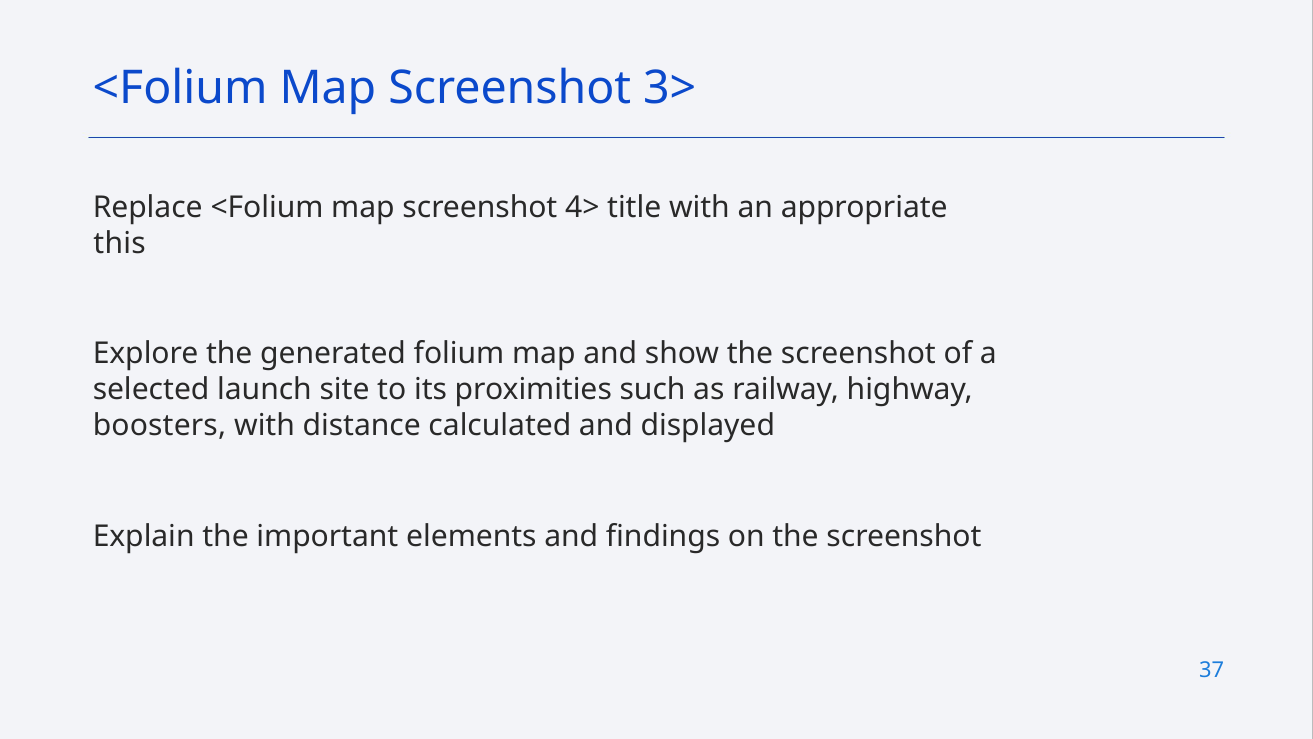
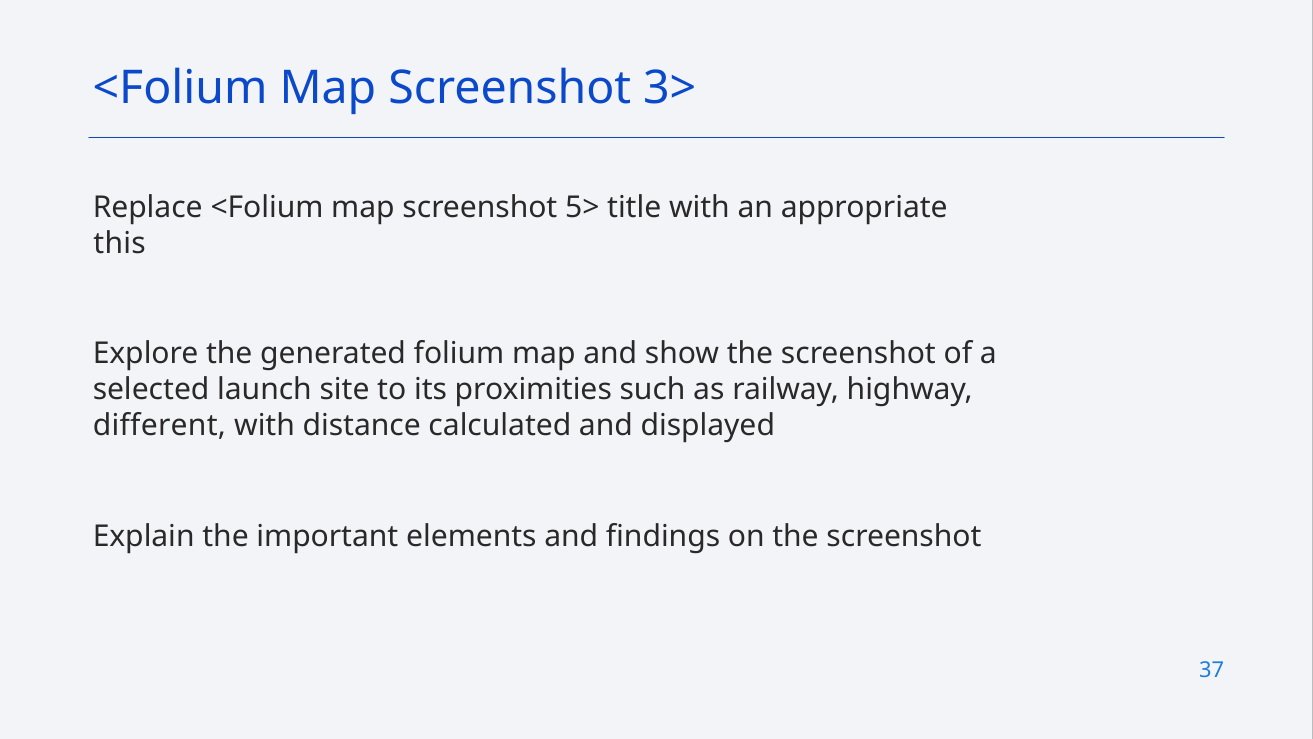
4>: 4> -> 5> (582, 207)
boosters: boosters -> different (159, 426)
